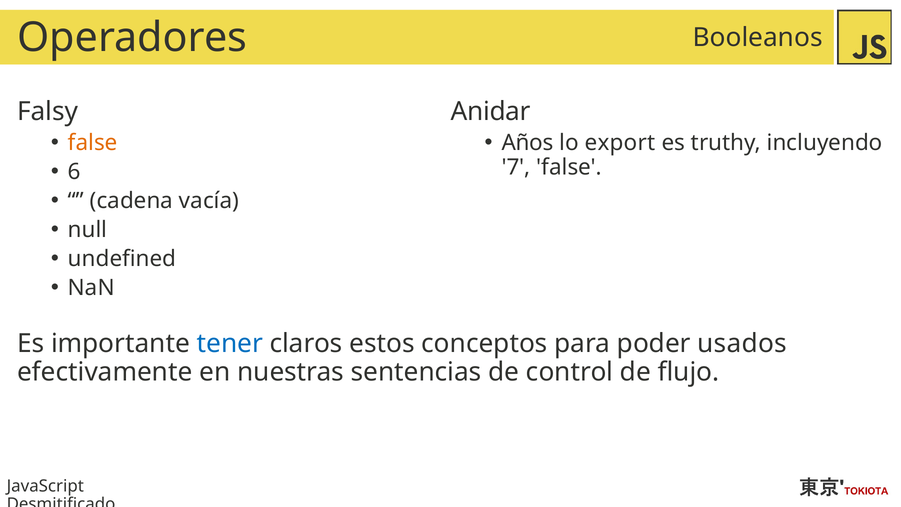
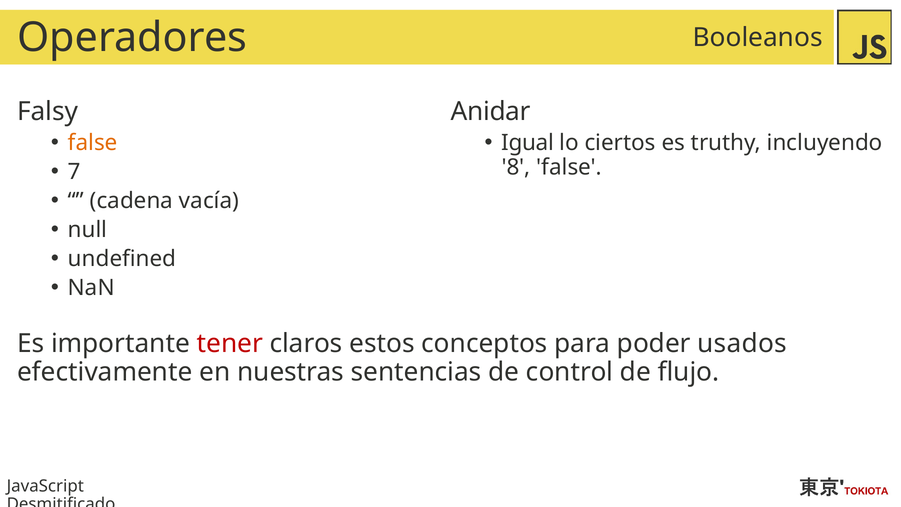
Años: Años -> Igual (528, 143)
export: export -> ciertos (620, 143)
6: 6 -> 7 (74, 172)
7: 7 -> 8 (516, 167)
tener colour: blue -> red (230, 344)
